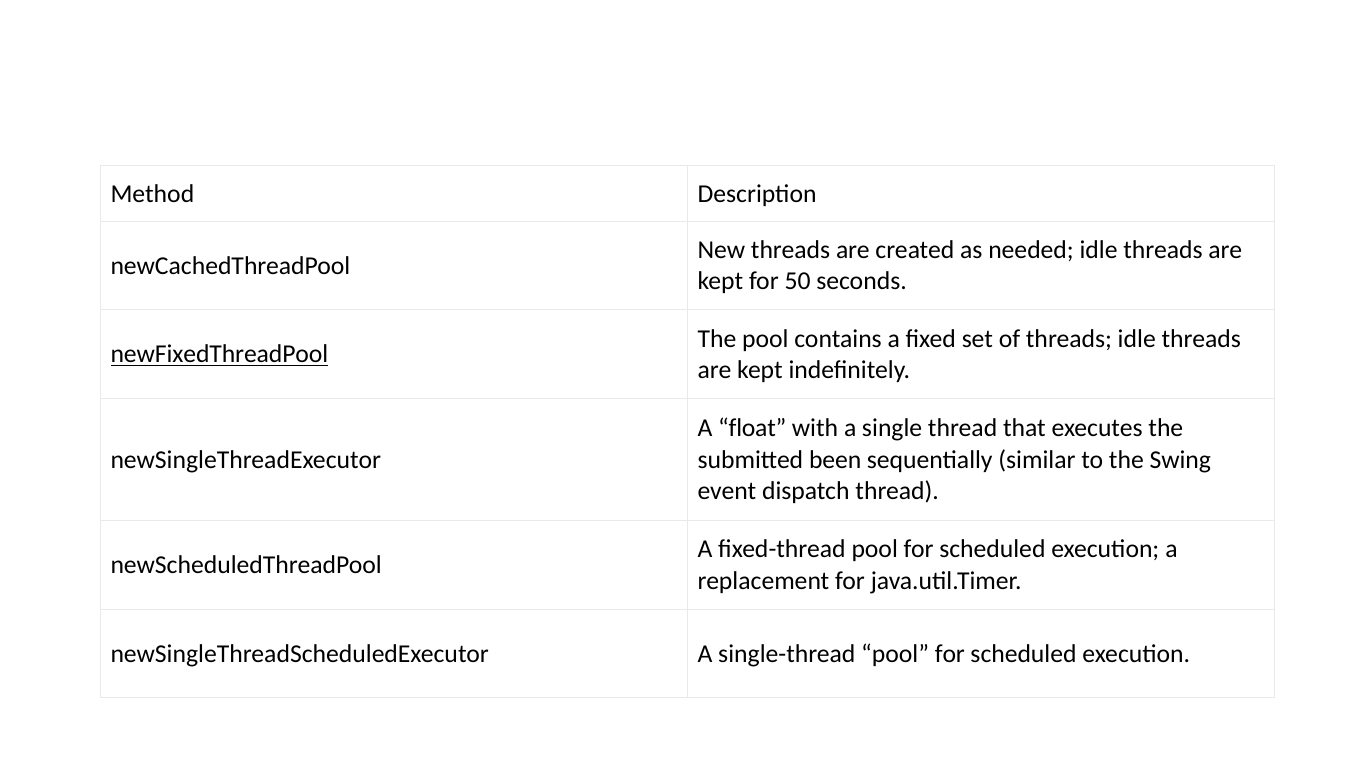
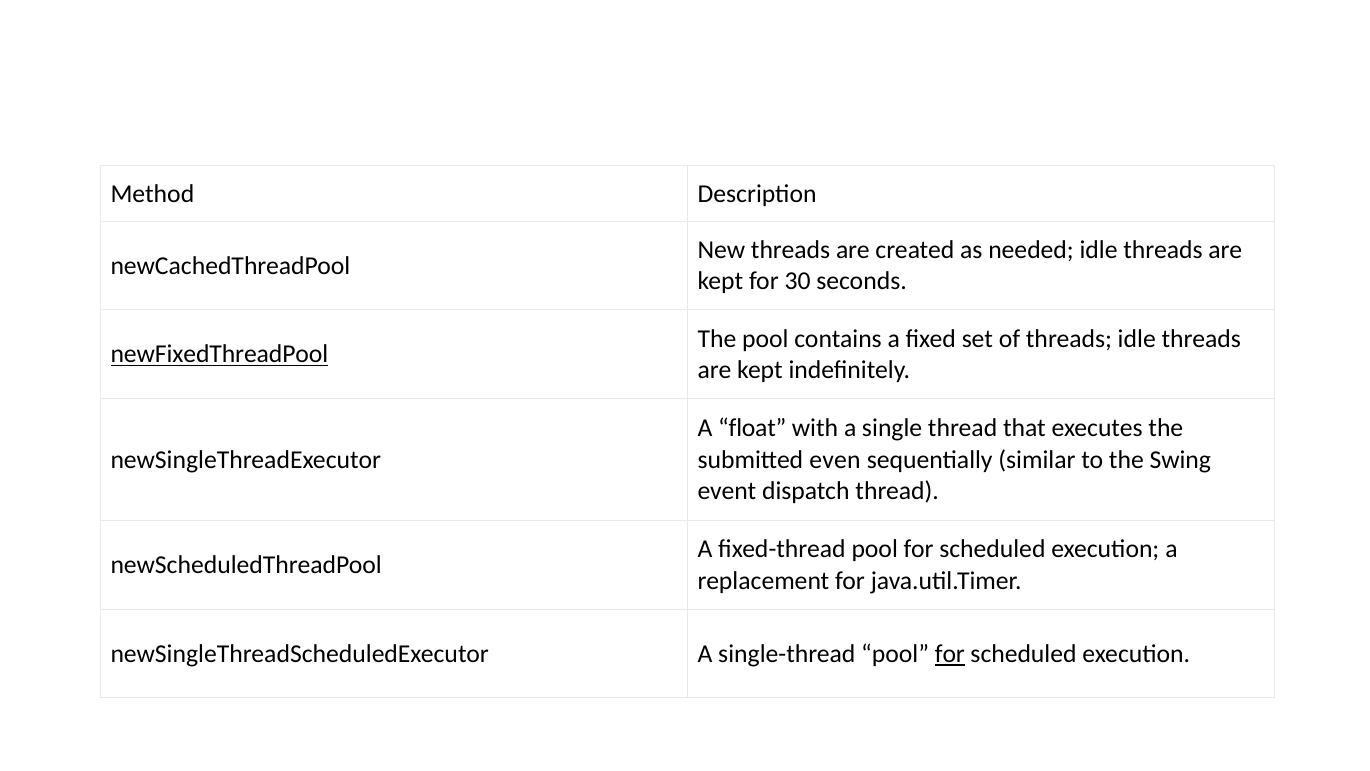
50: 50 -> 30 (798, 281)
been: been -> even (835, 460)
for underline: none -> present (950, 653)
